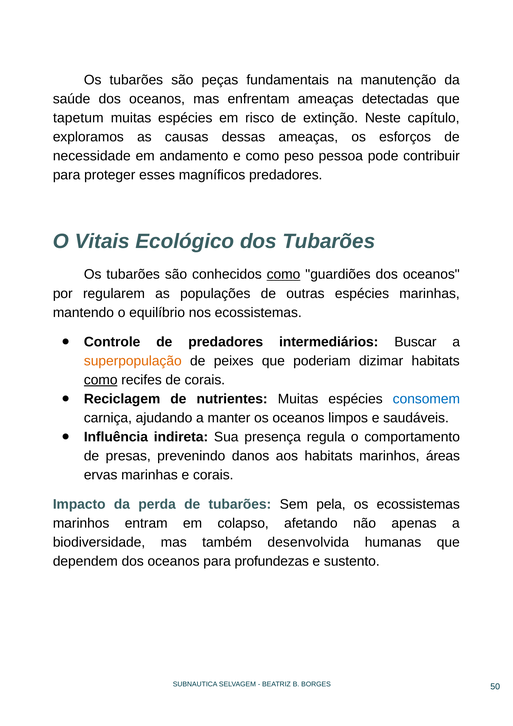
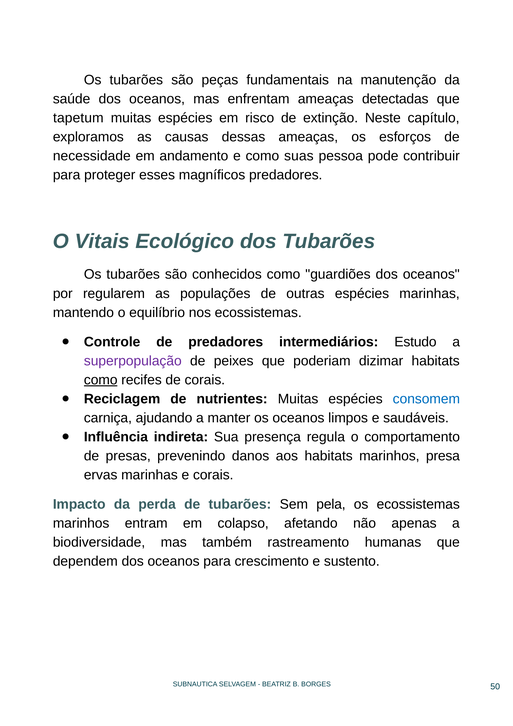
peso: peso -> suas (299, 156)
como underline: present -> none (284, 274)
Buscar: Buscar -> Estudo (415, 342)
superpopulação colour: orange -> purple (133, 361)
áreas: áreas -> presa (443, 456)
desenvolvida: desenvolvida -> rastreamento (308, 542)
profundezas: profundezas -> crescimento (272, 561)
